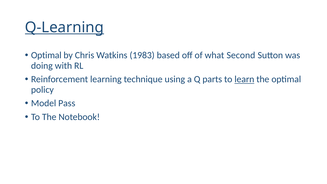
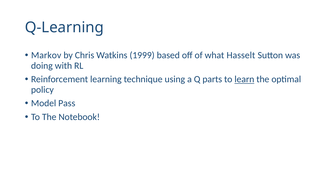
Q-Learning underline: present -> none (64, 27)
Optimal: Optimal -> Markov (46, 55)
1983: 1983 -> 1999 (142, 55)
Second: Second -> Hasselt (241, 55)
